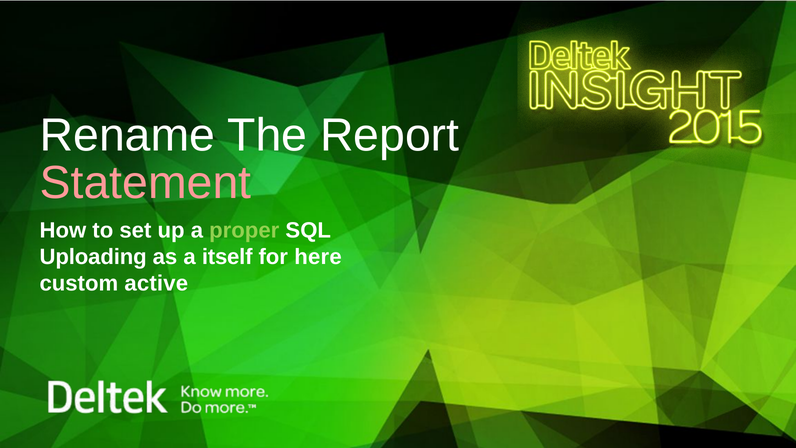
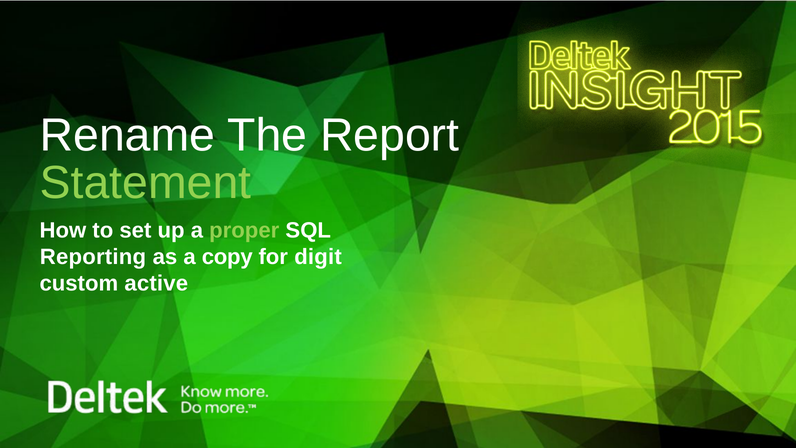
Statement colour: pink -> light green (146, 183)
Uploading: Uploading -> Reporting (93, 257)
itself: itself -> copy (227, 257)
here: here -> digit (318, 257)
